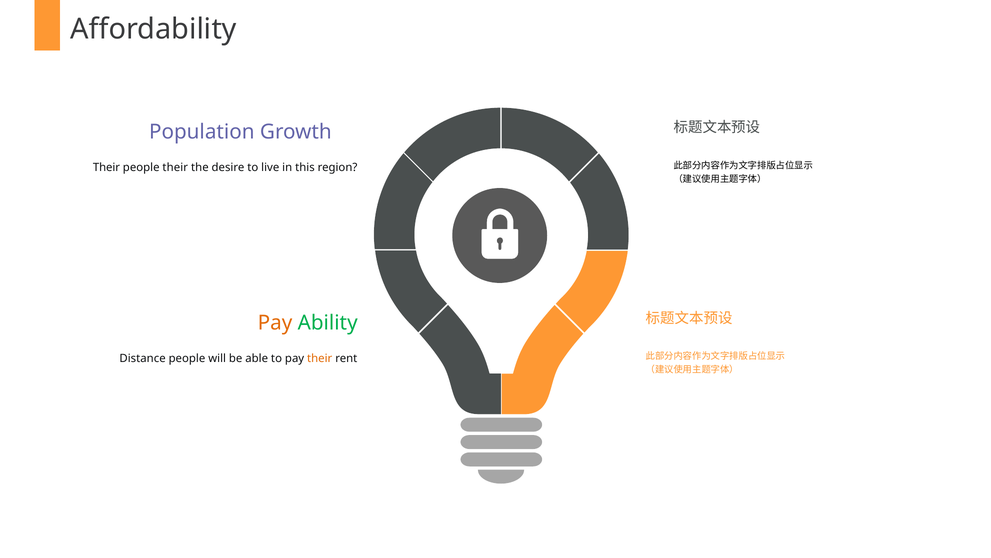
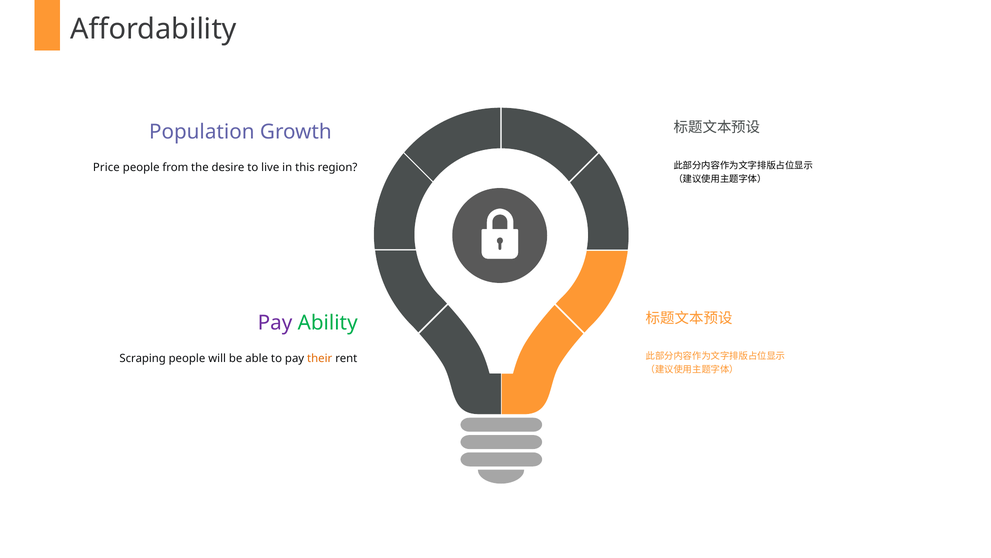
Their: Their -> Price (106, 167)
people their: their -> from (175, 167)
Pay colour: orange -> purple (275, 322)
Distance: Distance -> Scraping (143, 358)
